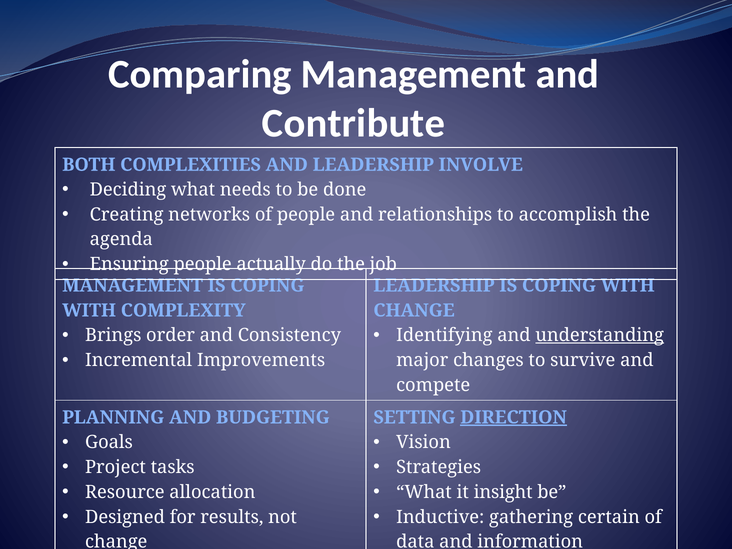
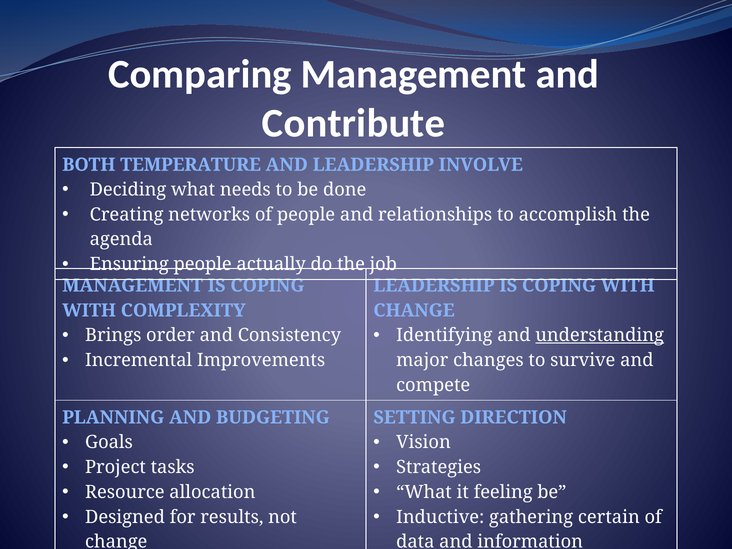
COMPLEXITIES: COMPLEXITIES -> TEMPERATURE (191, 165)
DIRECTION underline: present -> none (514, 417)
insight: insight -> feeling (503, 492)
